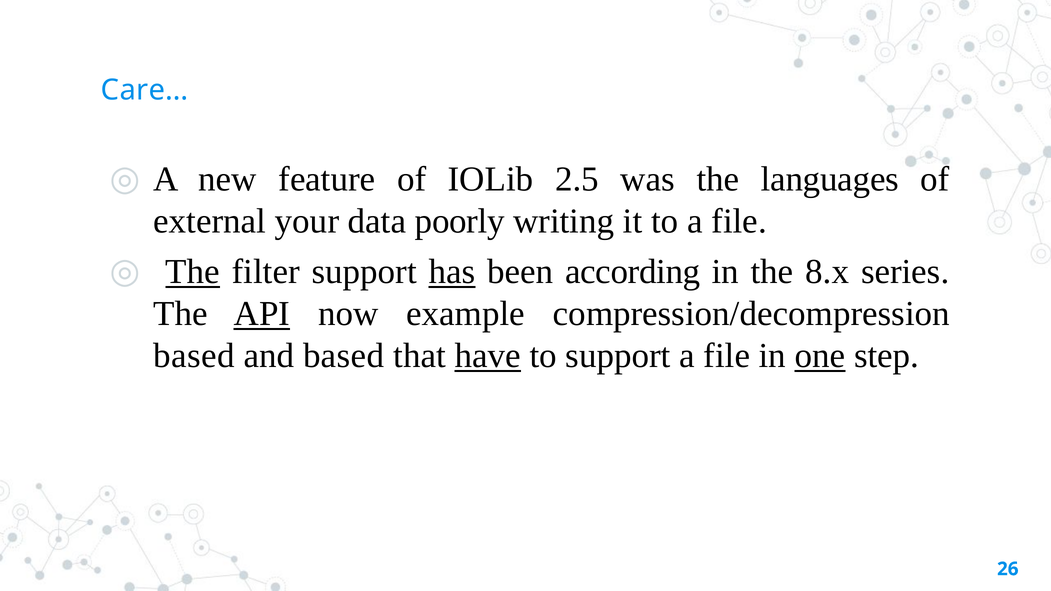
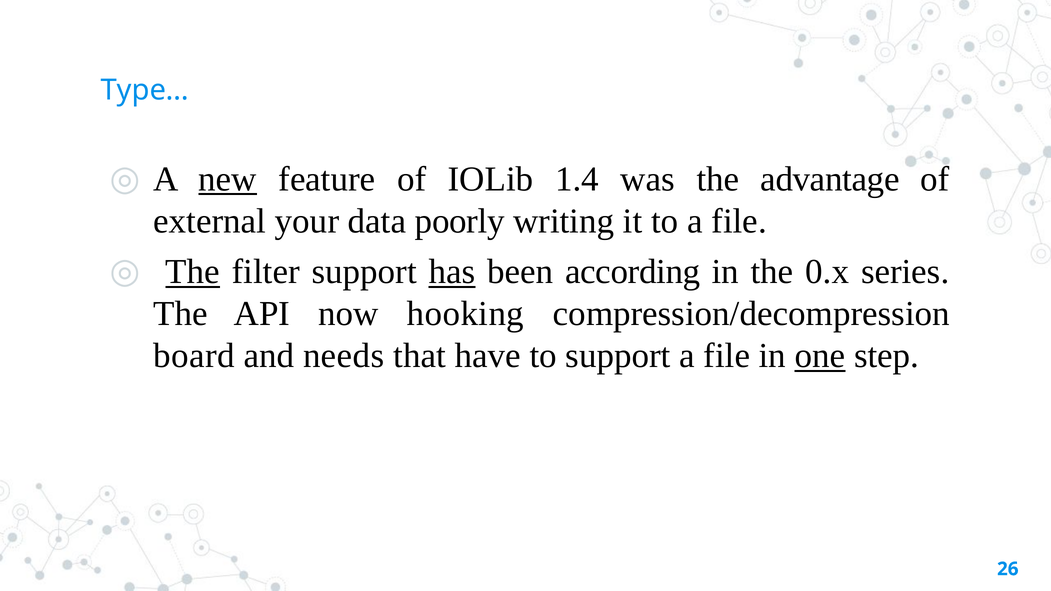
Care…: Care… -> Type… (145, 90)
new underline: none -> present (228, 179)
2.5: 2.5 -> 1.4 (577, 179)
languages: languages -> advantage (830, 179)
8.x: 8.x -> 0.x (827, 272)
API underline: present -> none (262, 314)
example: example -> hooking (465, 314)
based: based -> board (194, 356)
and based: based -> needs (344, 356)
have underline: present -> none (488, 356)
